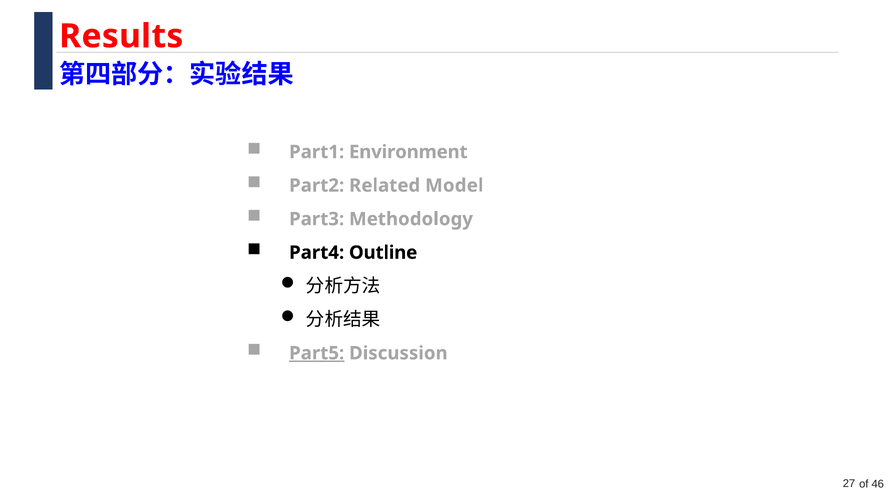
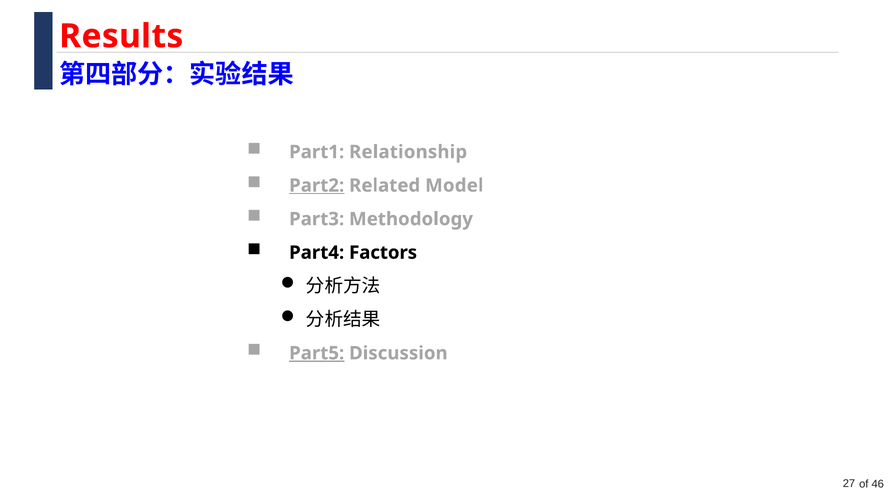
Environment: Environment -> Relationship (408, 152)
Part2 underline: none -> present (317, 186)
Outline: Outline -> Factors (383, 253)
